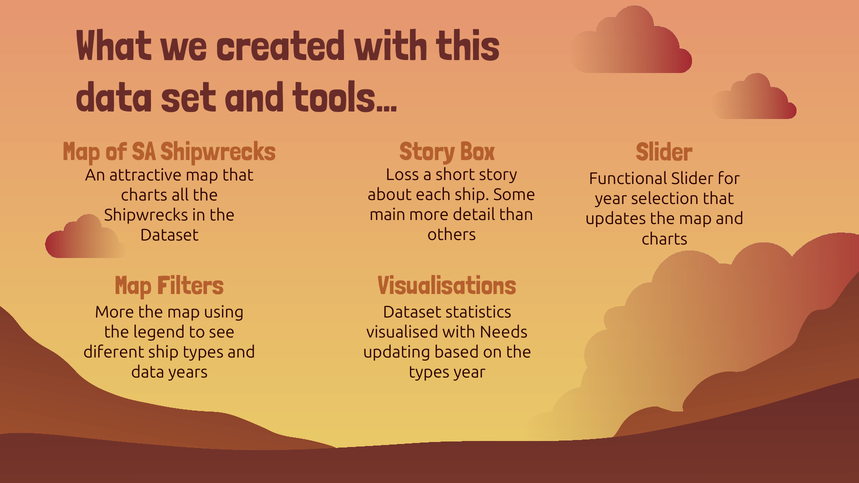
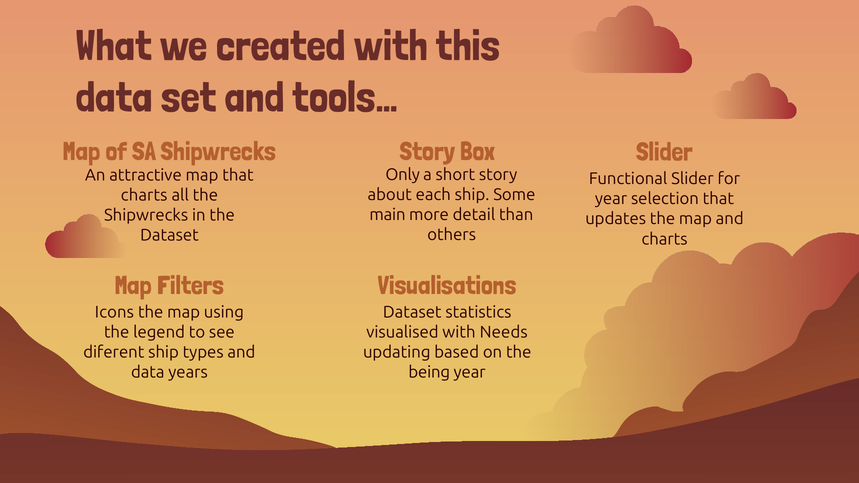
Loss: Loss -> Only (403, 175)
More: More -> Icons (114, 312)
types: types -> being (429, 373)
